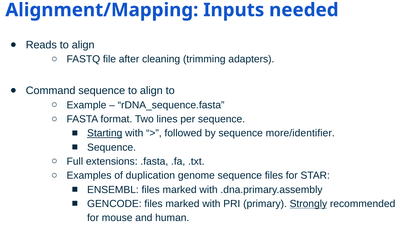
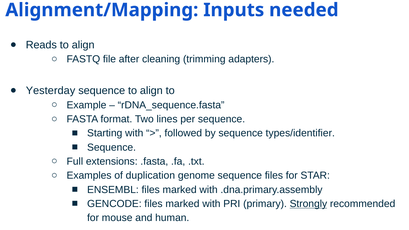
Command: Command -> Yesterday (51, 91)
Starting underline: present -> none (105, 133)
more/identifier: more/identifier -> types/identifier (300, 133)
